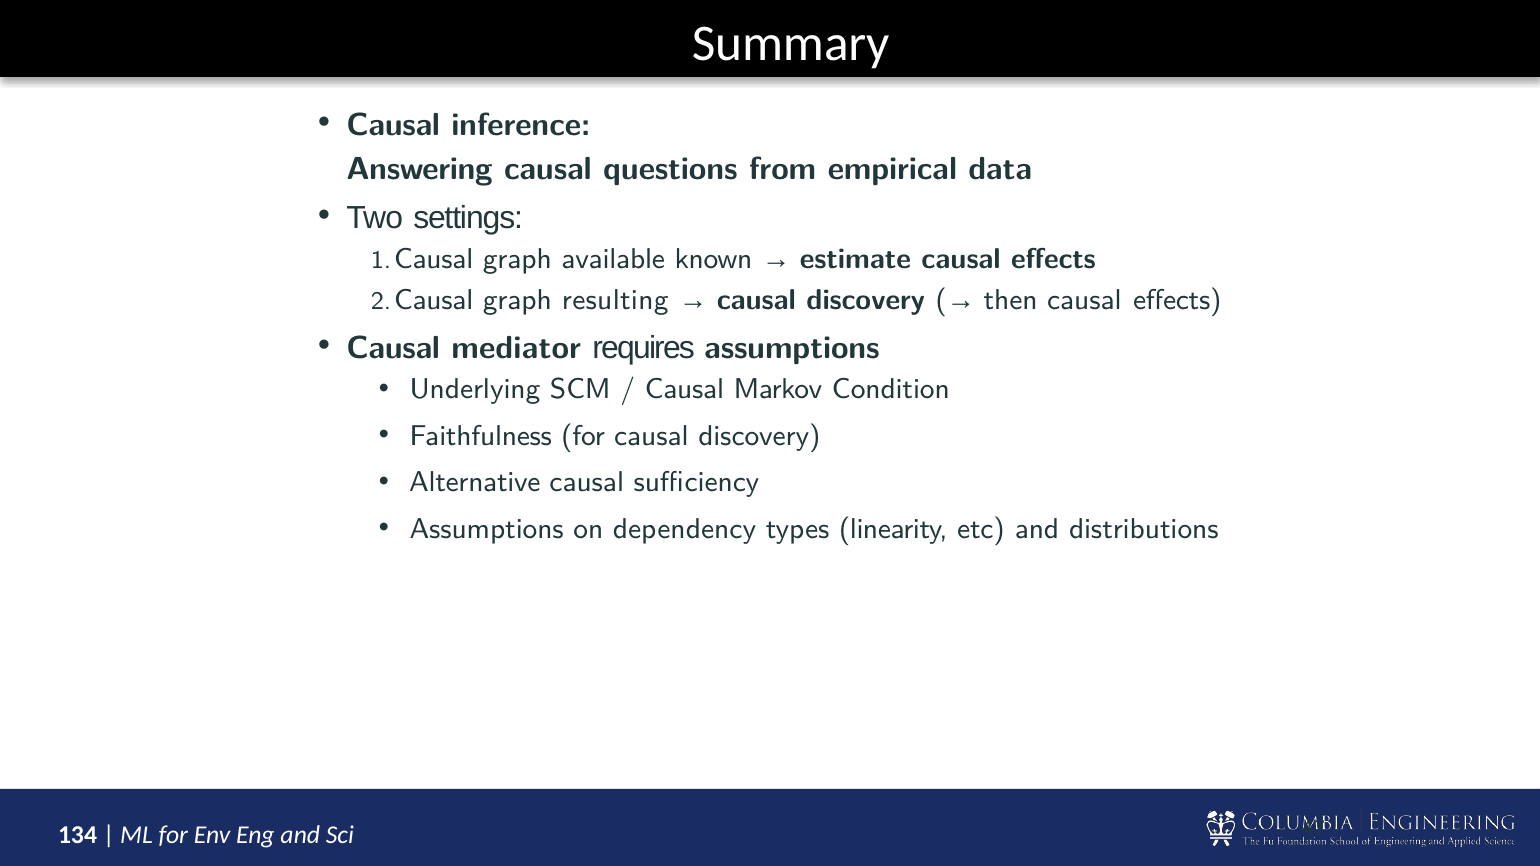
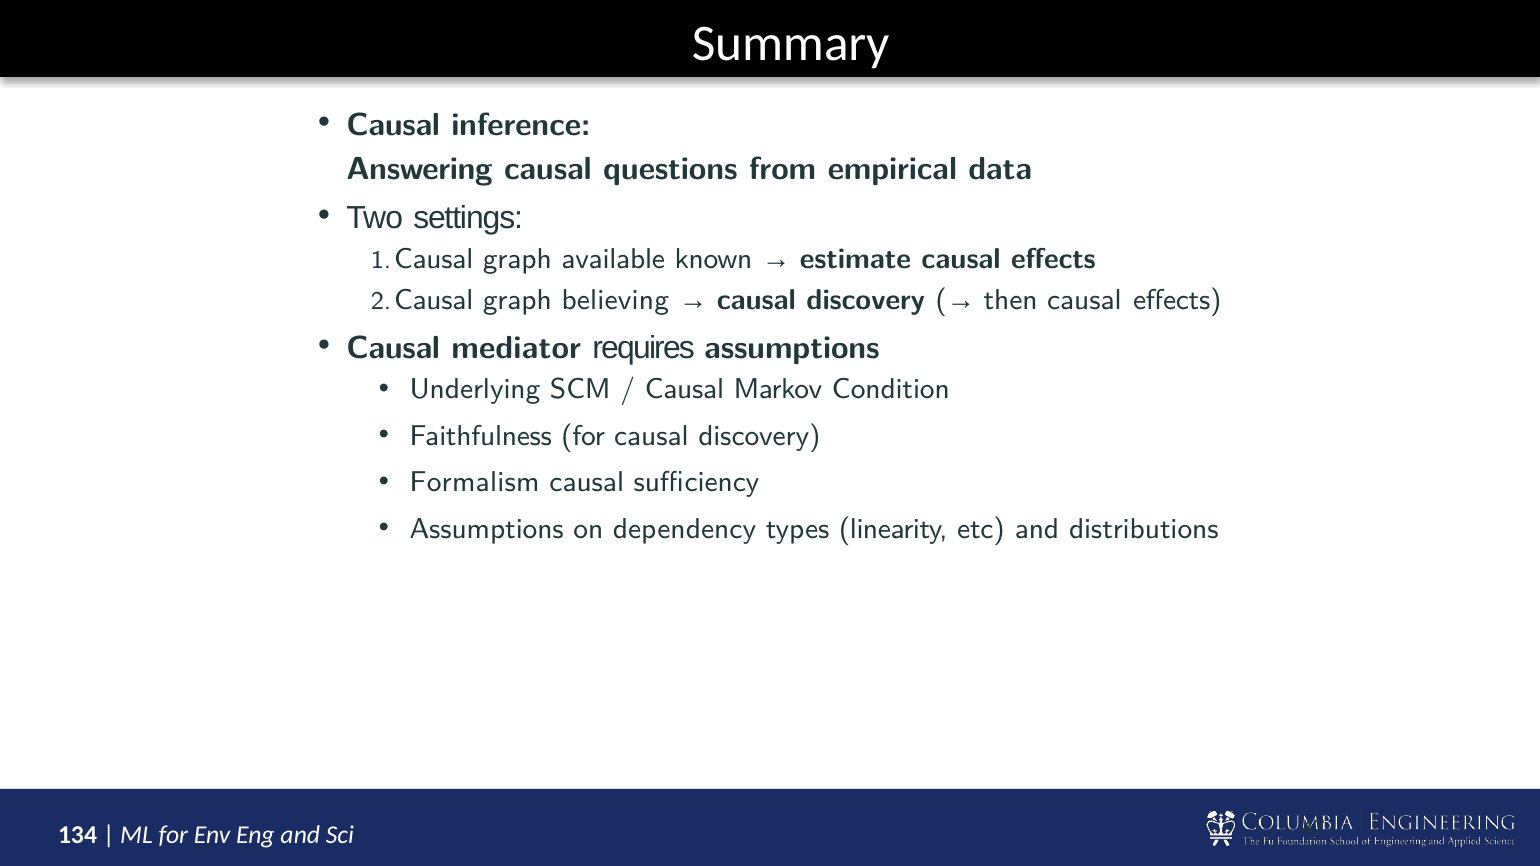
resulting: resulting -> believing (615, 300)
Alternative: Alternative -> Formalism (475, 482)
